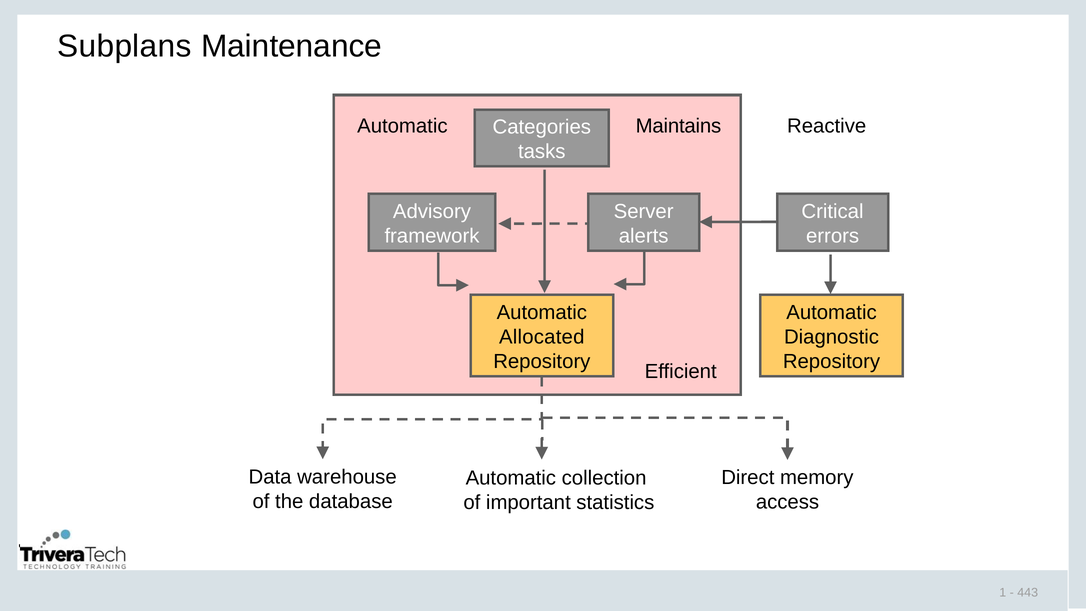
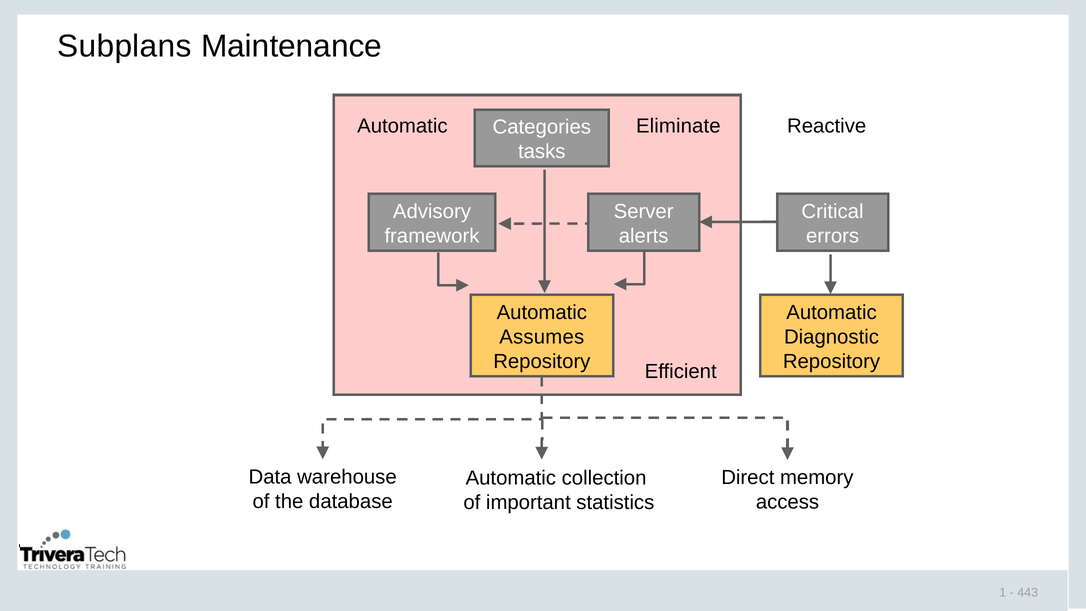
Maintains: Maintains -> Eliminate (678, 126)
Allocated: Allocated -> Assumes (542, 337)
